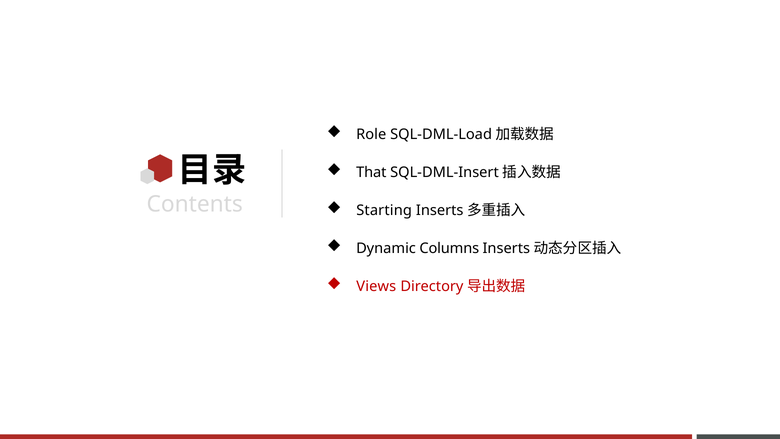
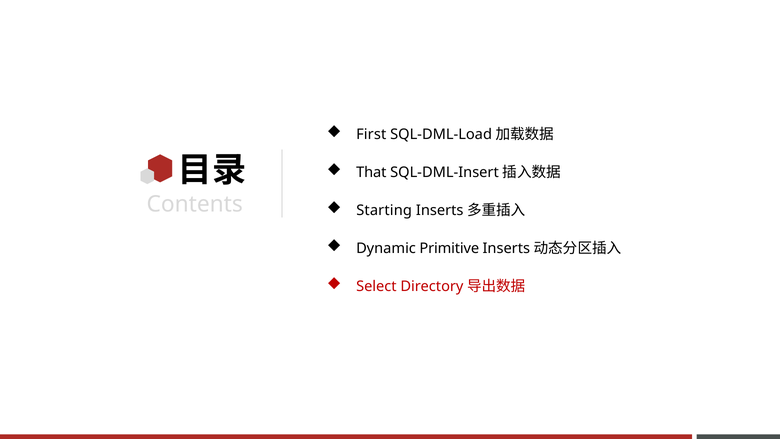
Role: Role -> First (371, 134)
Columns: Columns -> Primitive (449, 248)
Views: Views -> Select (376, 286)
